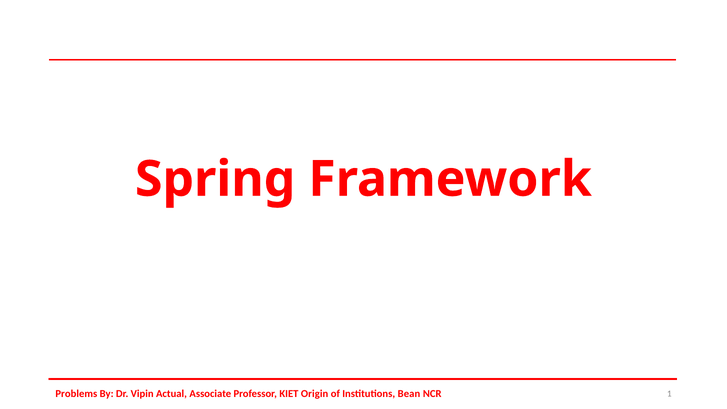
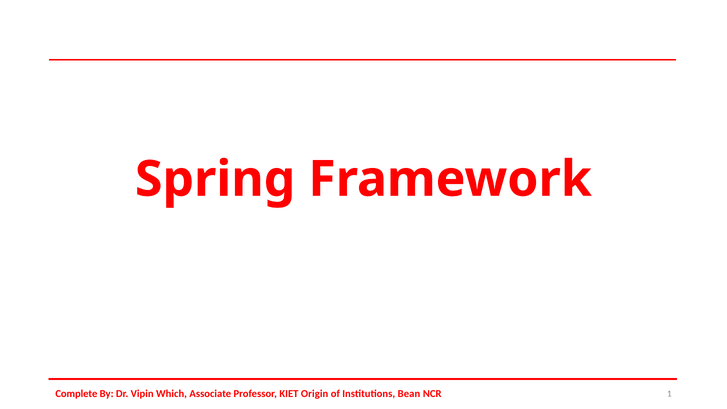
Problems: Problems -> Complete (76, 394)
Actual: Actual -> Which (171, 394)
